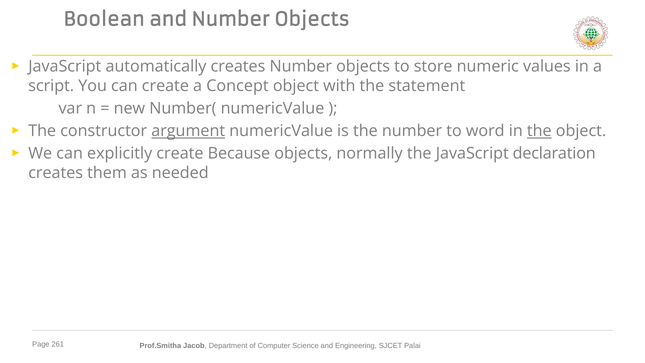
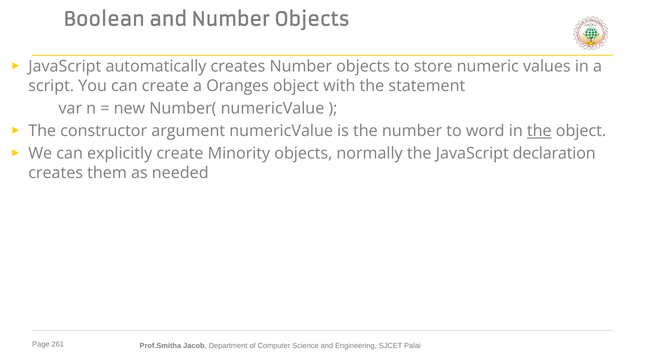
Concept: Concept -> Oranges (238, 86)
argument underline: present -> none (188, 131)
Because: Because -> Minority (239, 154)
